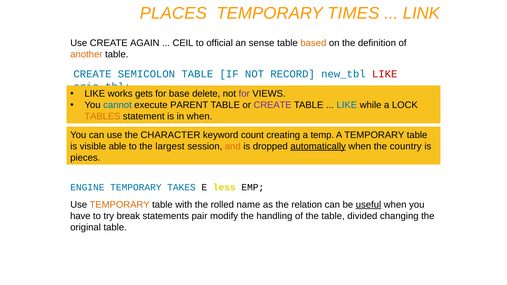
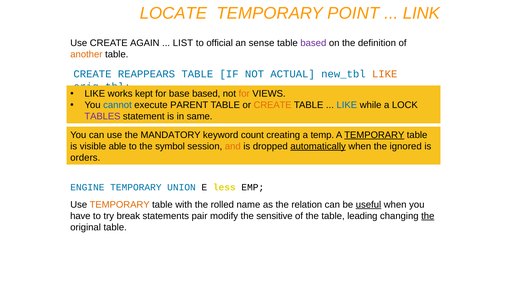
PLACES: PLACES -> LOCATE (173, 13)
TIMES: TIMES -> POINT (353, 13)
CEIL: CEIL -> LIST (183, 43)
based colour: orange -> purple (313, 43)
SEMICOLON: SEMICOLON -> REAPPEARS (146, 74)
RECORD: RECORD -> ACTUAL (293, 74)
LIKE colour: red -> orange (385, 74)
gets: gets -> kept (144, 94)
base delete: delete -> based (206, 94)
for colour: purple -> orange (244, 94)
CREATE colour: purple -> orange (273, 105)
TABLES colour: orange -> purple (102, 117)
in when: when -> same (200, 117)
CHARACTER: CHARACTER -> MANDATORY (171, 135)
TEMPORARY underline: none -> present (374, 135)
largest: largest -> symbol (170, 146)
country: country -> ignored (406, 146)
pieces: pieces -> orders (85, 158)
TAKES: TAKES -> UNION (182, 187)
handling: handling -> sensitive (274, 216)
divided: divided -> leading (362, 216)
the underline: none -> present (428, 216)
